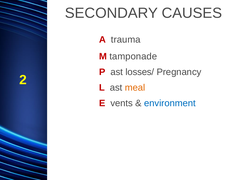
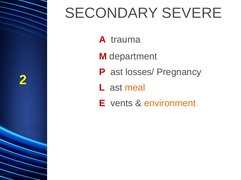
CAUSES: CAUSES -> SEVERE (192, 13)
tamponade: tamponade -> department (133, 57)
environment colour: blue -> orange (170, 104)
